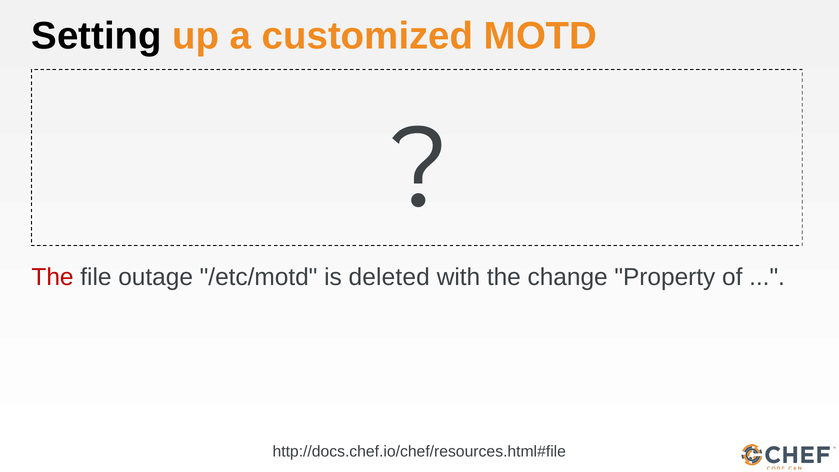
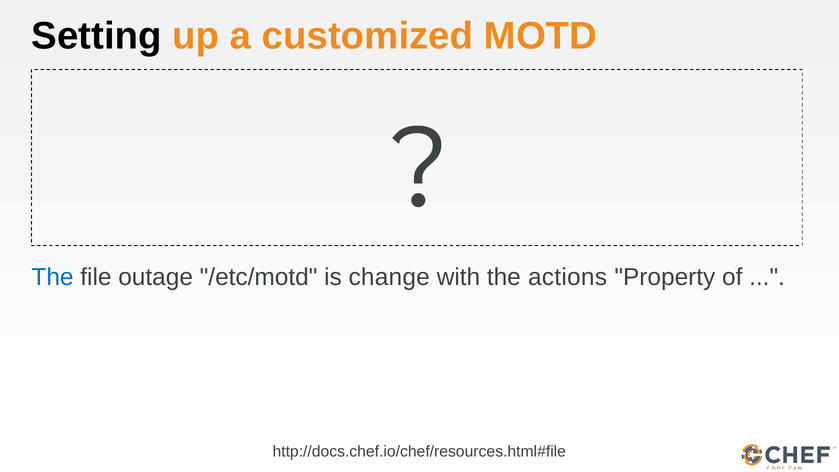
The colour: red -> blue (53, 277)
deleted: deleted -> change (389, 277)
change: change -> actions (568, 277)
